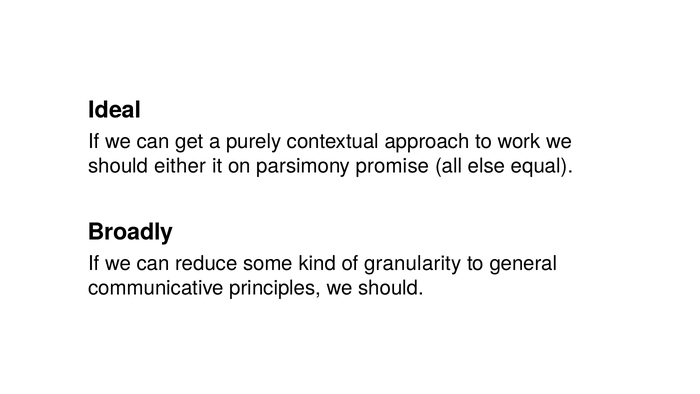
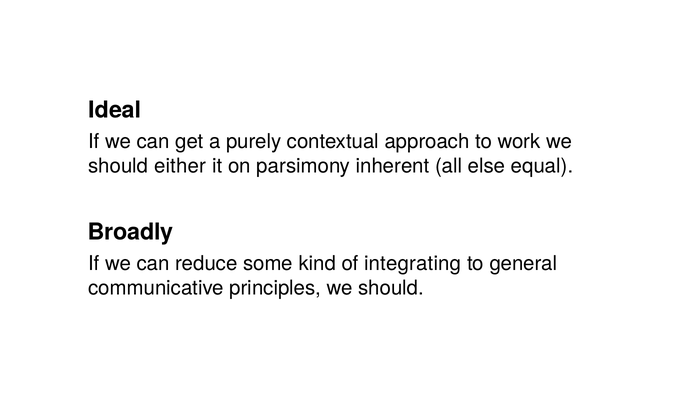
promise: promise -> inherent (393, 166)
granularity: granularity -> integrating (413, 263)
